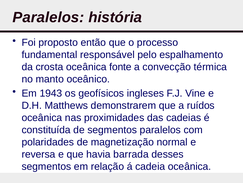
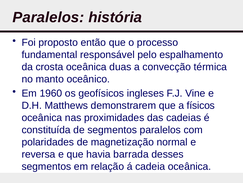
fonte: fonte -> duas (120, 67)
1943: 1943 -> 1960 (51, 93)
ruídos: ruídos -> físicos (201, 105)
